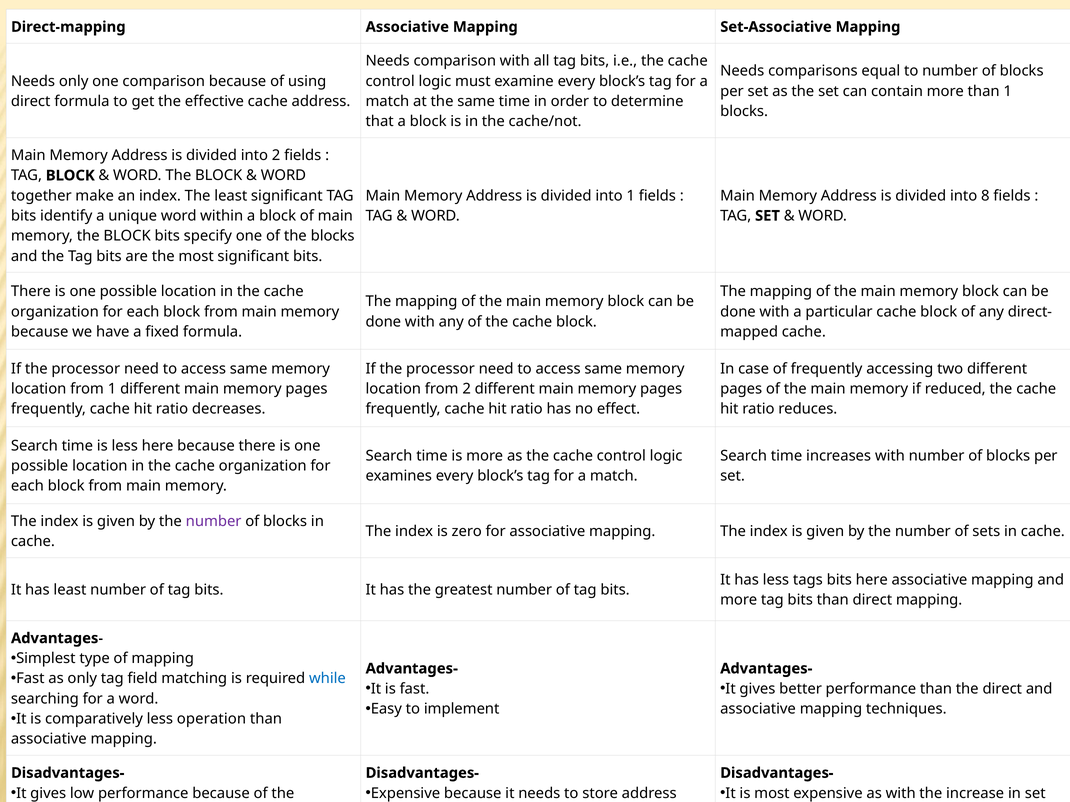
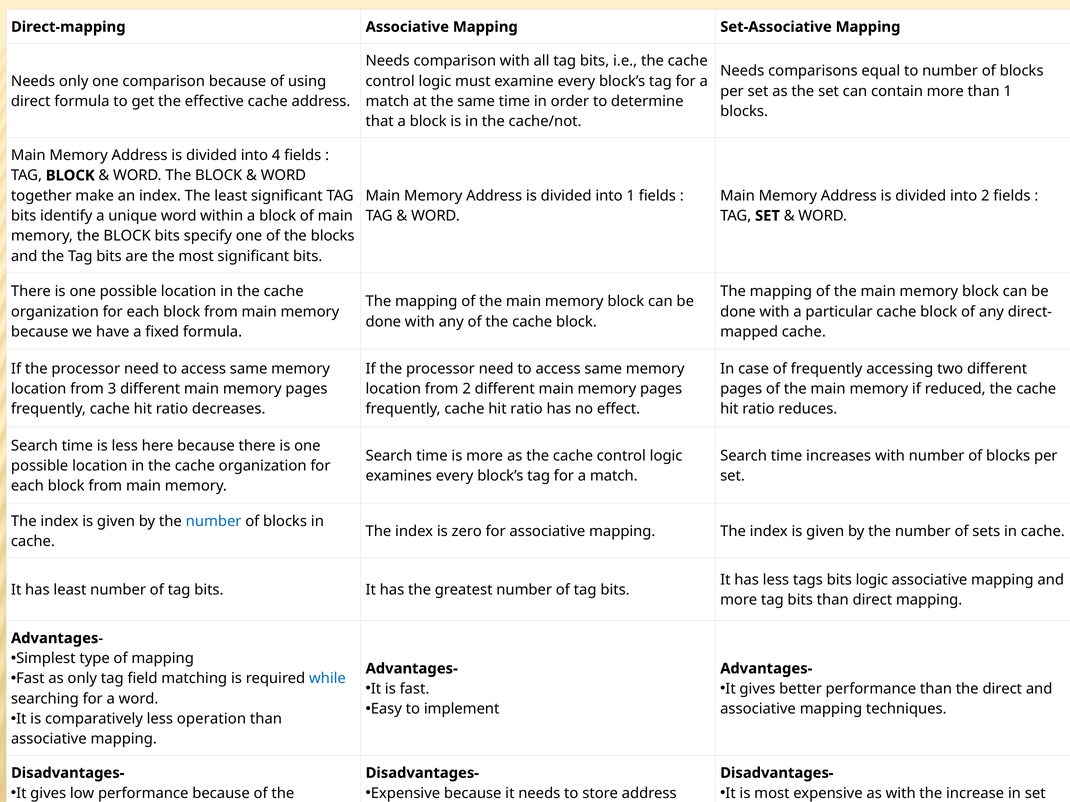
into 2: 2 -> 4 (276, 155)
into 8: 8 -> 2 (985, 196)
from 1: 1 -> 3 (112, 389)
number colour: purple -> blue (214, 522)
bits here: here -> logic (872, 580)
